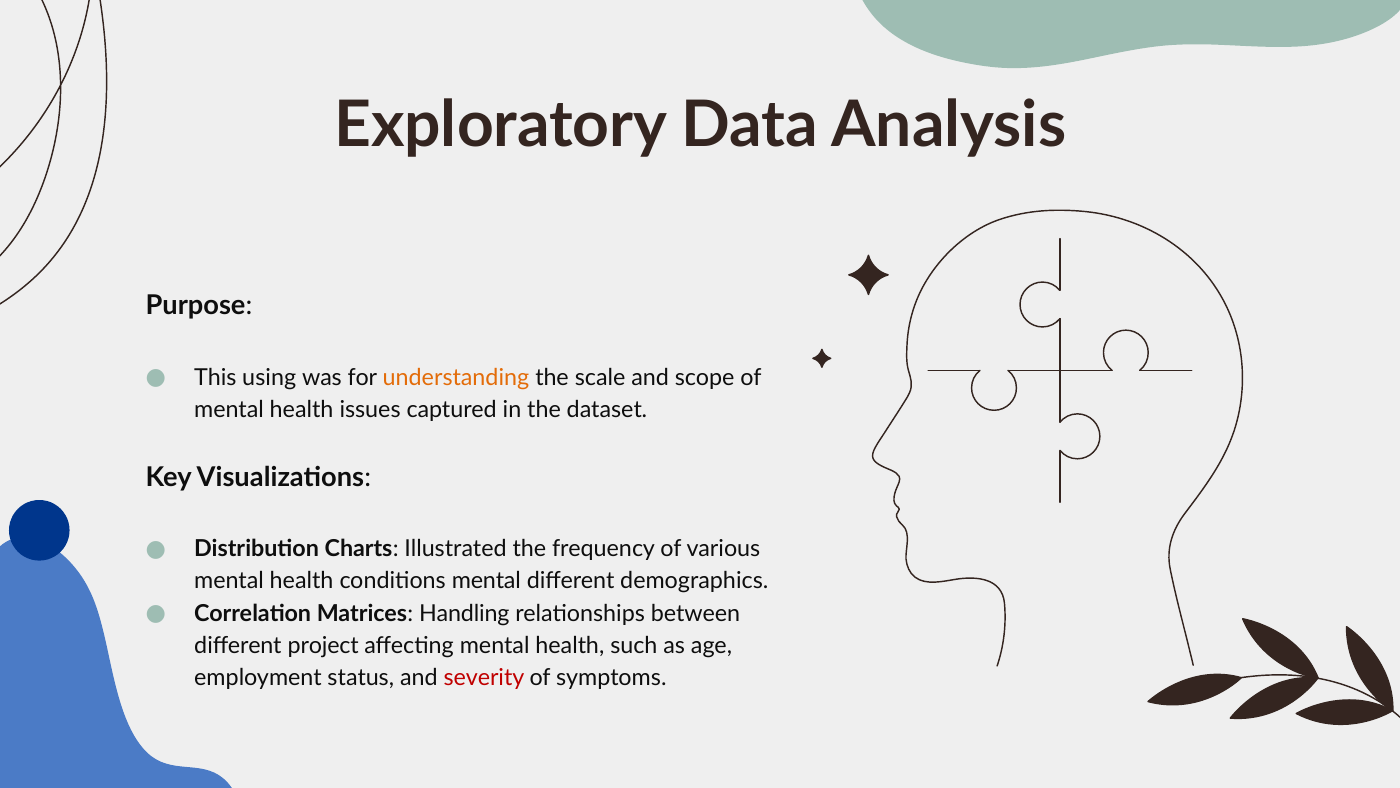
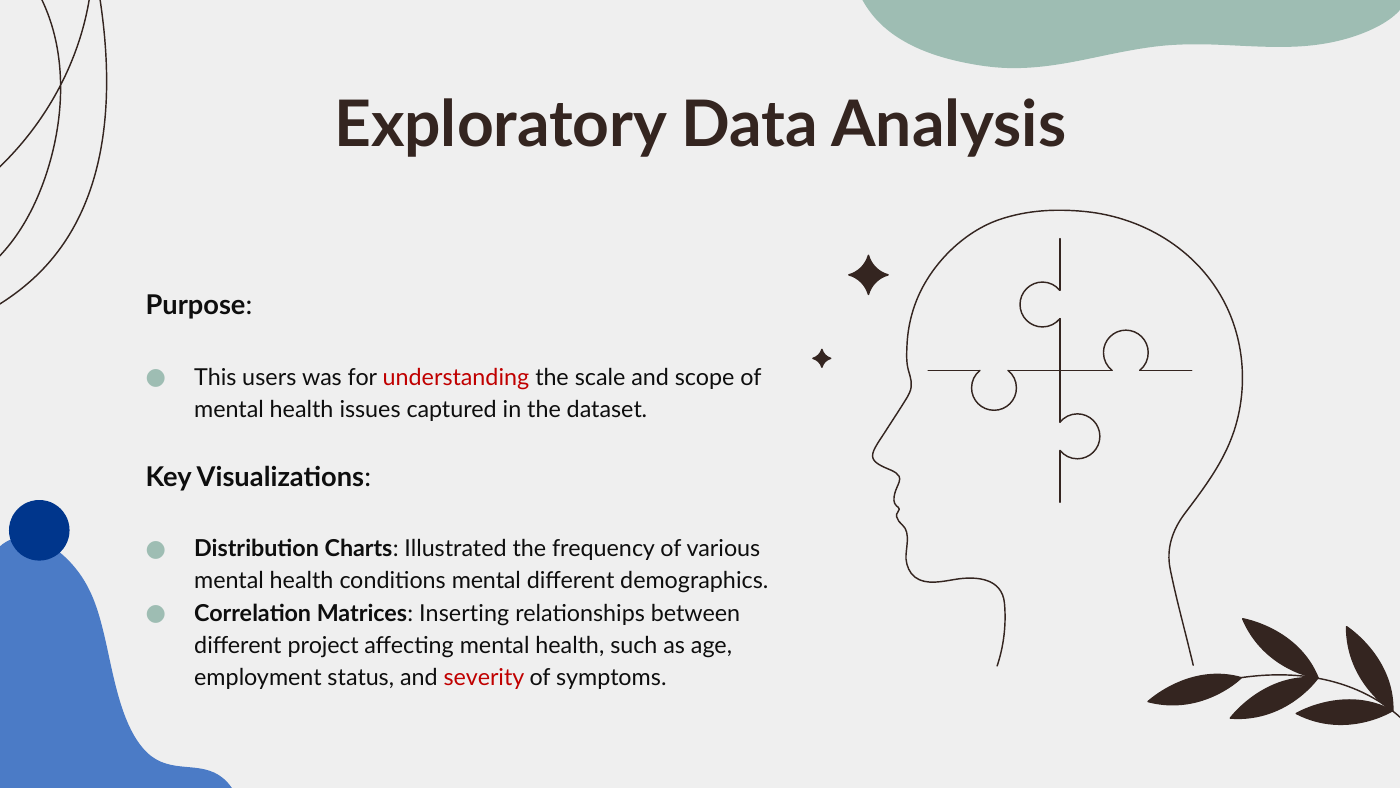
using: using -> users (269, 377)
understanding colour: orange -> red (456, 377)
Handling: Handling -> Inserting (464, 613)
